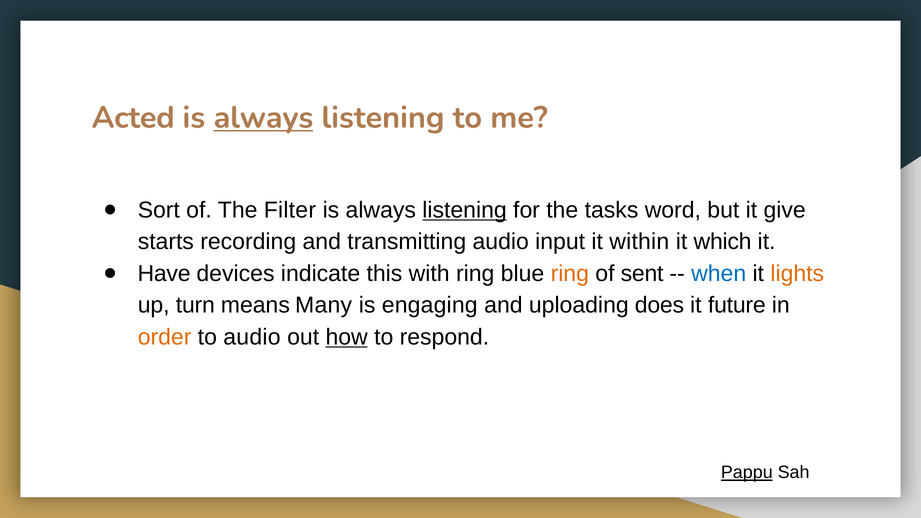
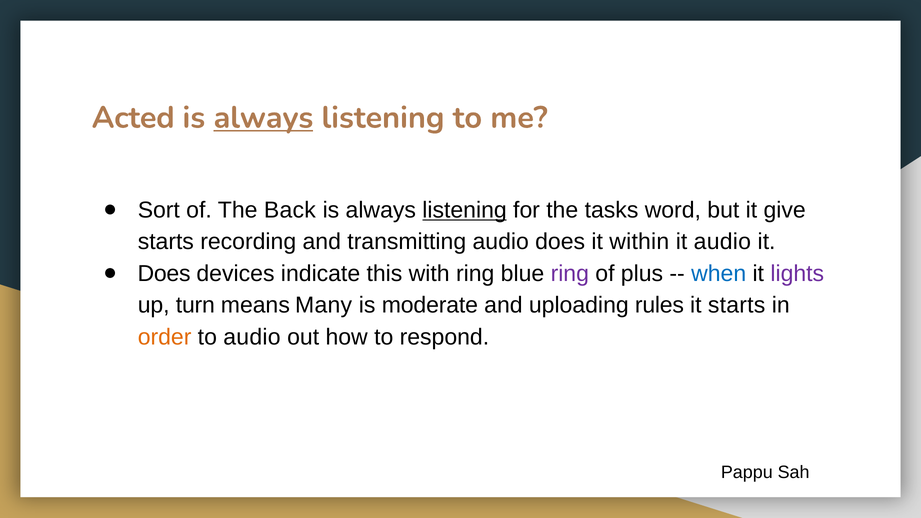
Filter: Filter -> Back (290, 210)
audio input: input -> does (560, 242)
it which: which -> audio (722, 242)
Have: Have -> Does (164, 274)
ring colour: orange -> purple (570, 274)
sent: sent -> plus (642, 274)
lights colour: orange -> purple (797, 274)
engaging: engaging -> moderate (430, 305)
does: does -> rules (659, 305)
it future: future -> starts (737, 305)
how underline: present -> none (347, 337)
Pappu underline: present -> none (747, 473)
